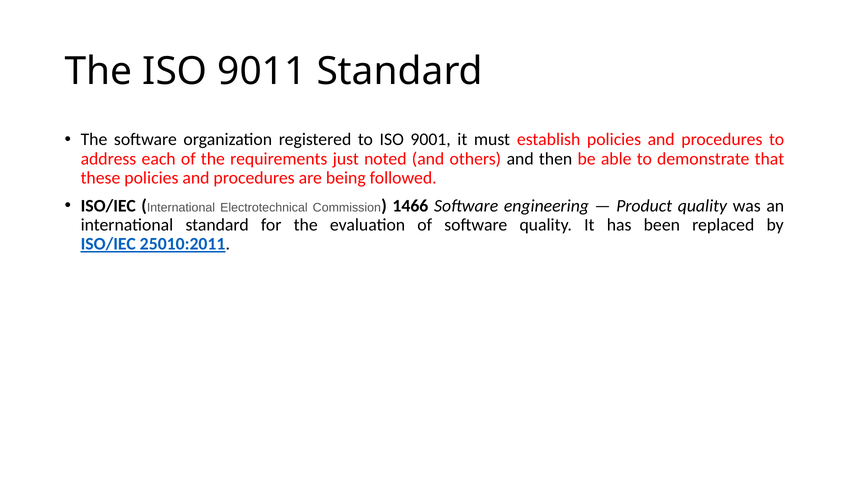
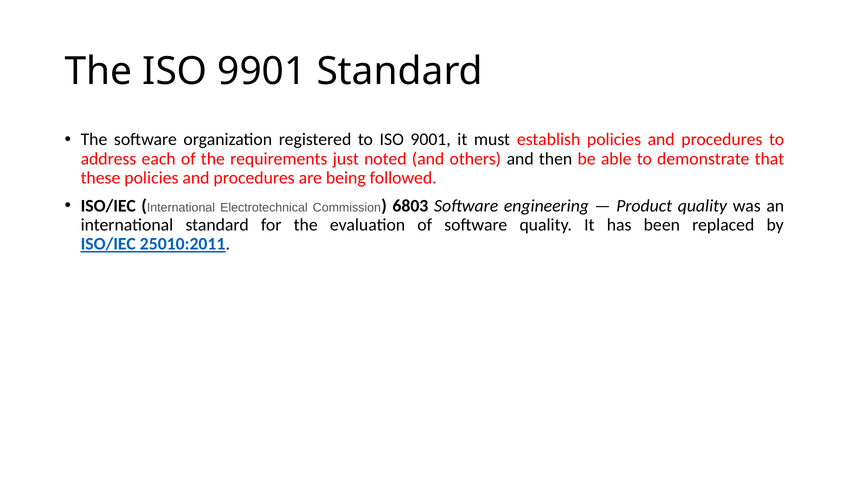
9011: 9011 -> 9901 (262, 71)
1466: 1466 -> 6803 (410, 206)
